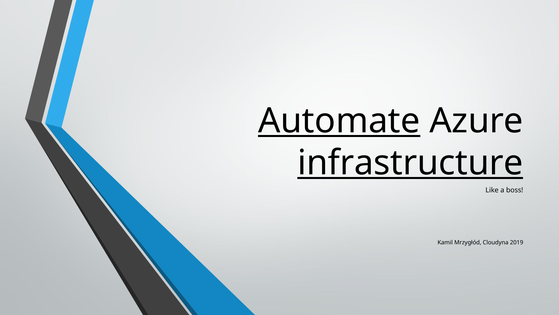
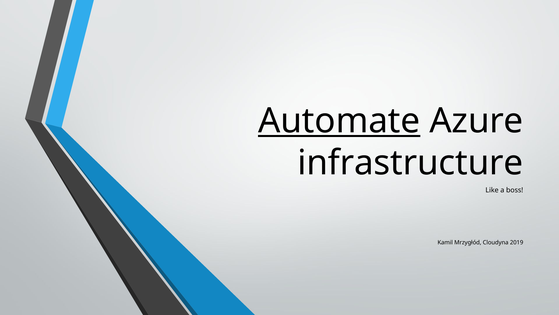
infrastructure underline: present -> none (410, 163)
